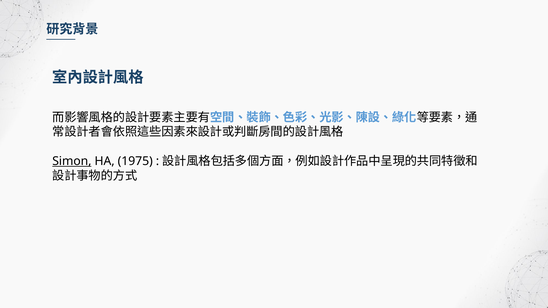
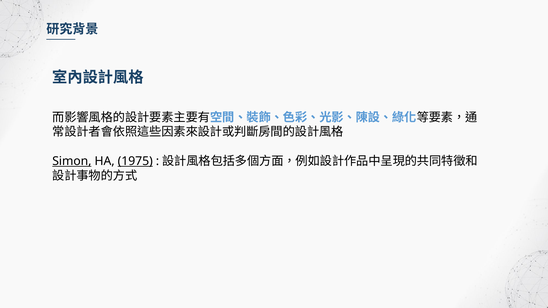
1975 underline: none -> present (135, 161)
